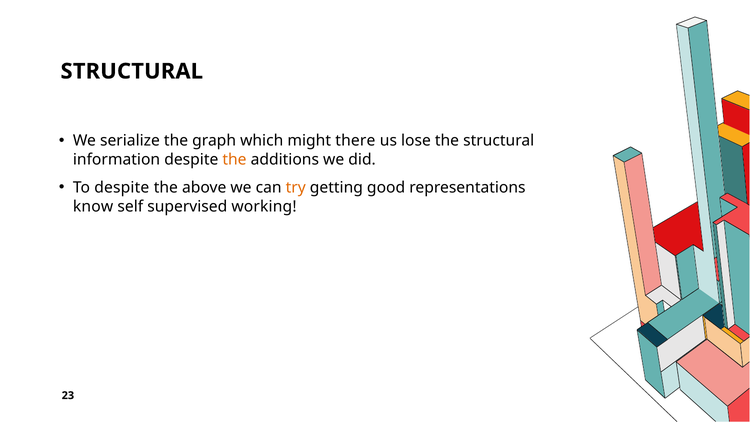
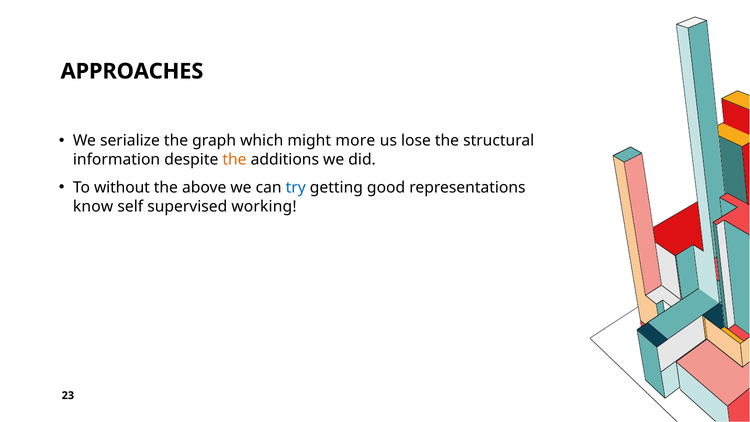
STRUCTURAL: STRUCTURAL -> APPROACHES (132, 71)
there: there -> more (355, 141)
To despite: despite -> without (122, 188)
try colour: orange -> blue (296, 188)
